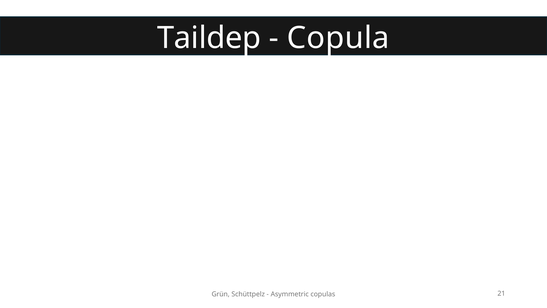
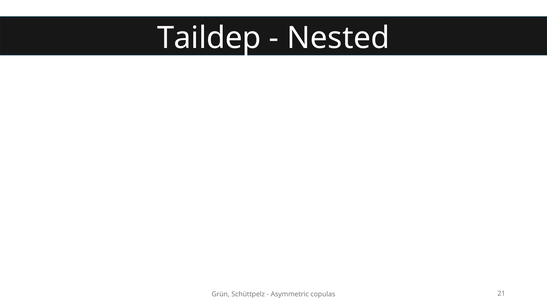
Copula: Copula -> Nested (338, 38)
